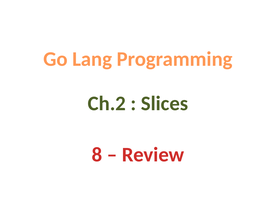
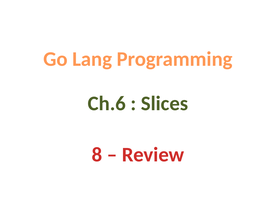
Ch.2: Ch.2 -> Ch.6 (107, 103)
